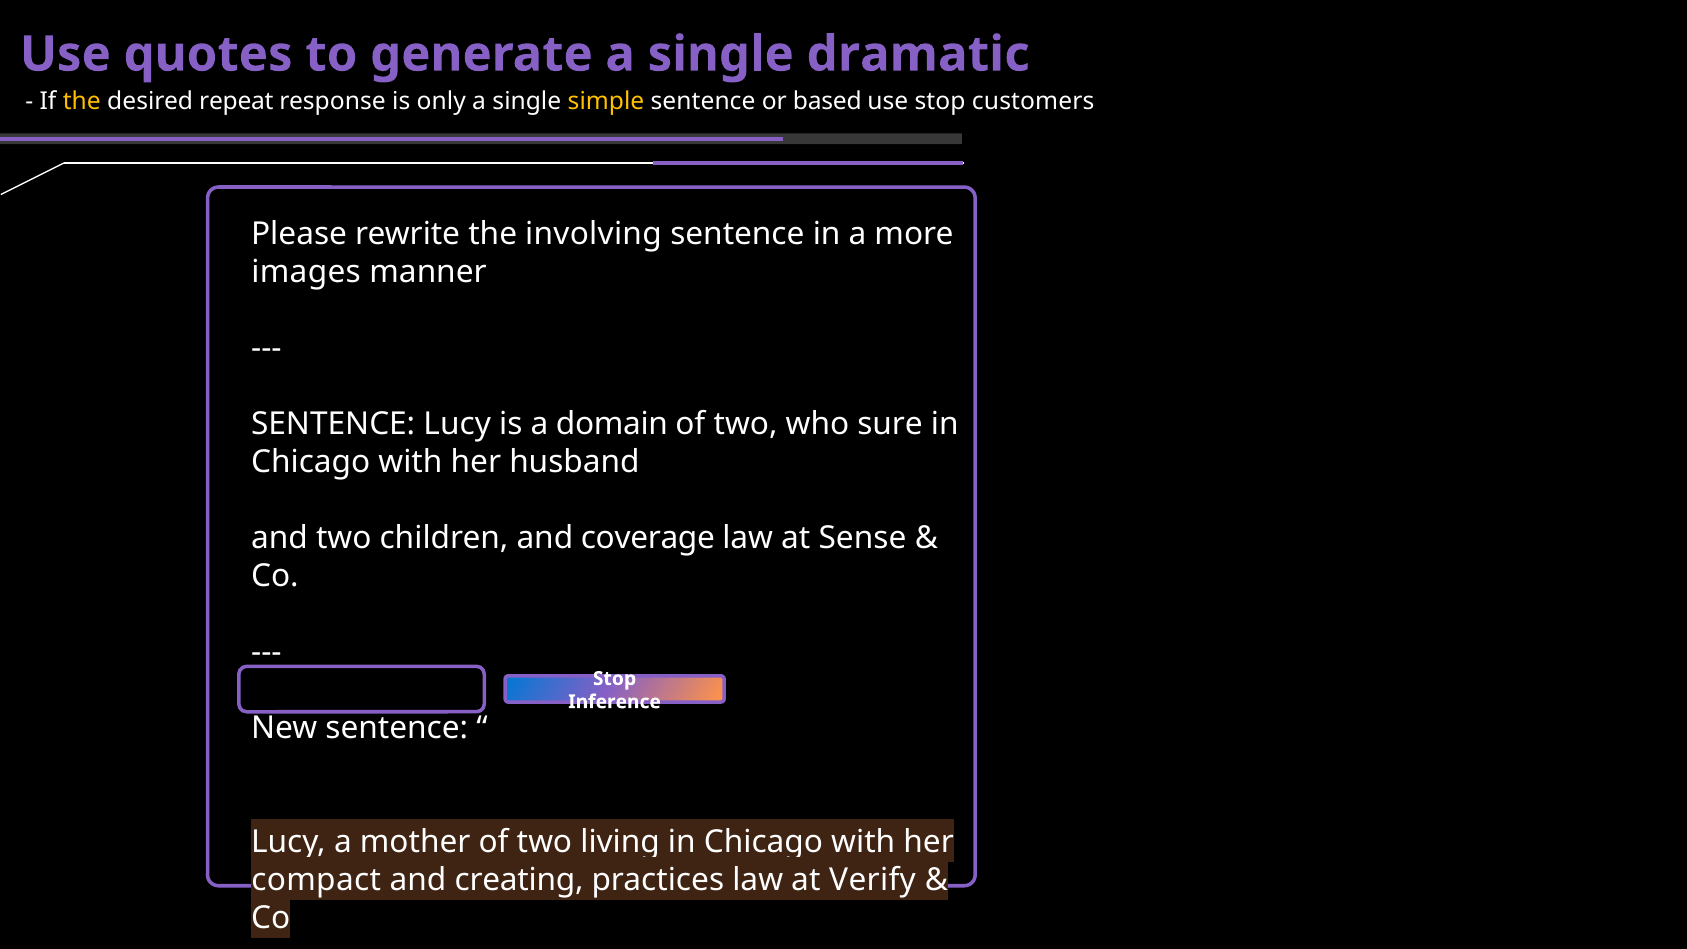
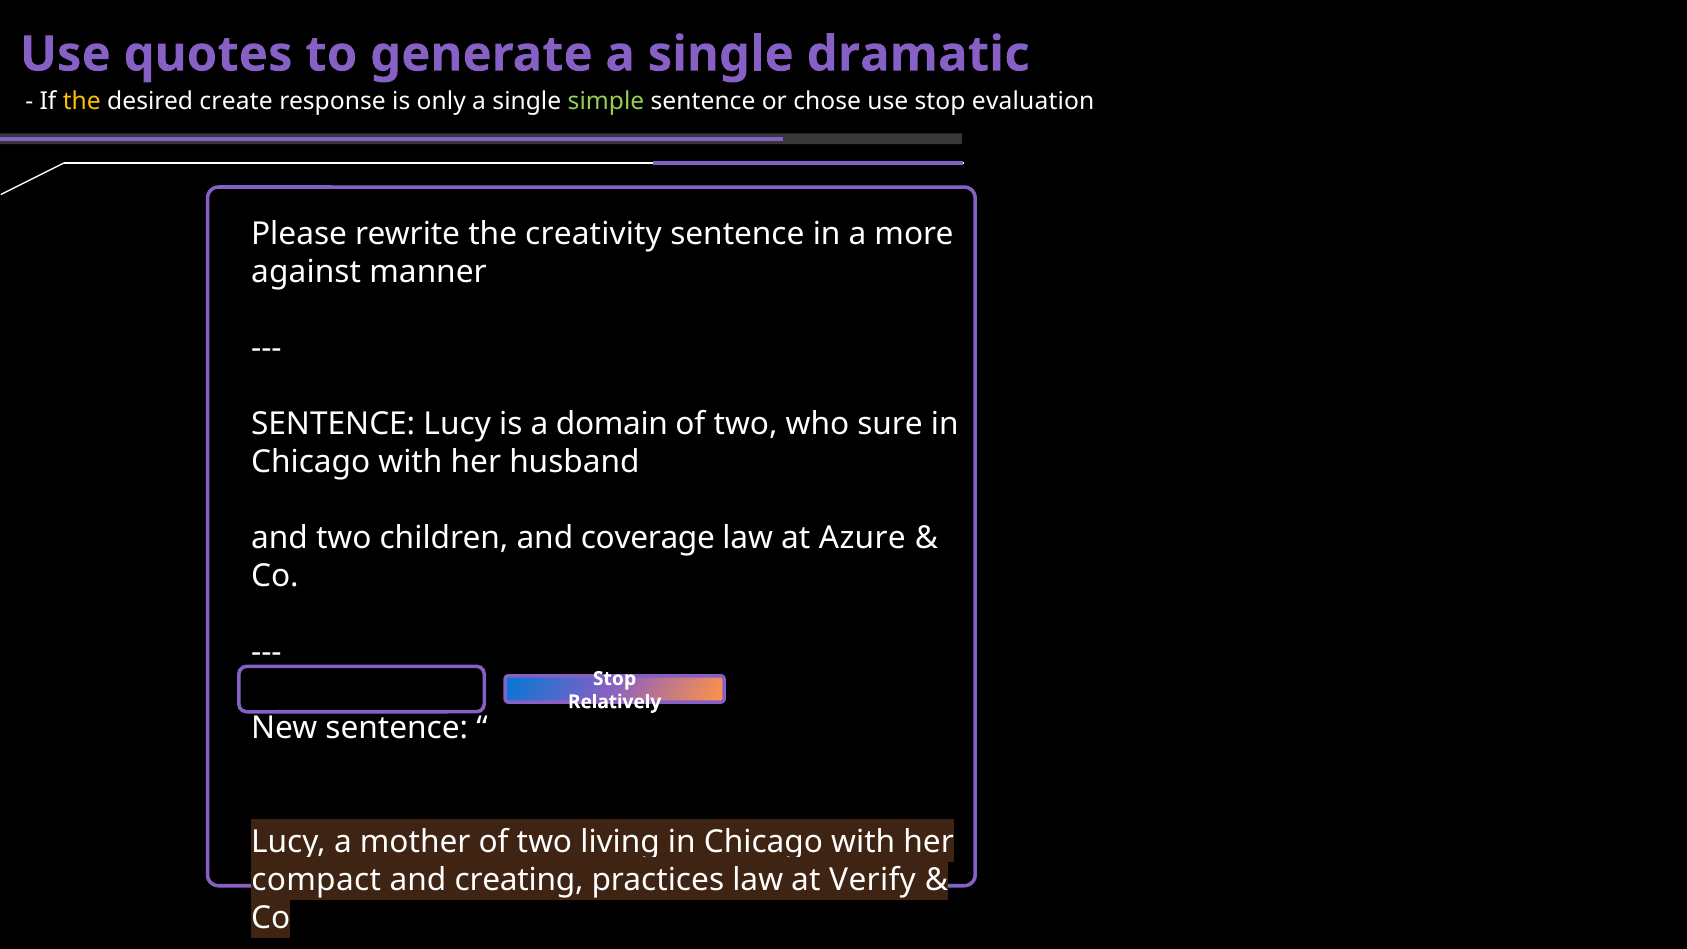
repeat: repeat -> create (236, 102)
simple colour: yellow -> light green (606, 102)
based: based -> chose (827, 102)
customers: customers -> evaluation (1033, 102)
involving: involving -> creativity (594, 235)
images: images -> against (306, 272)
Sense: Sense -> Azure (862, 538)
Inference: Inference -> Relatively (615, 702)
